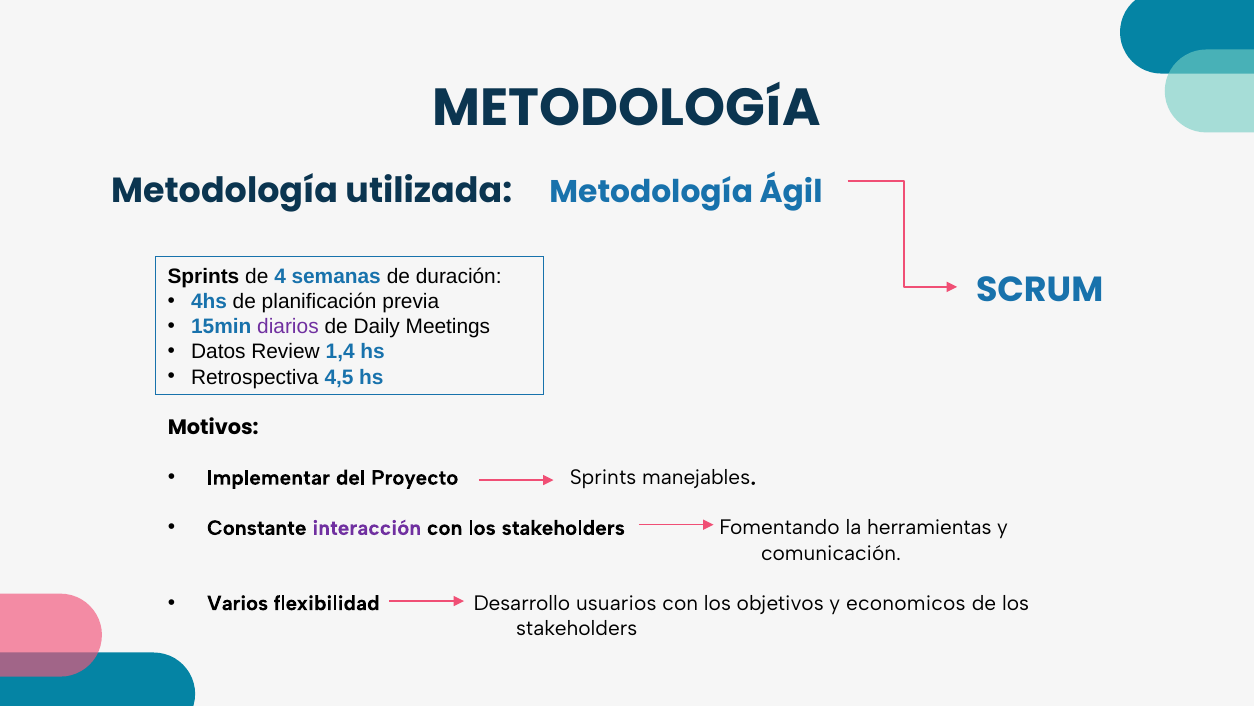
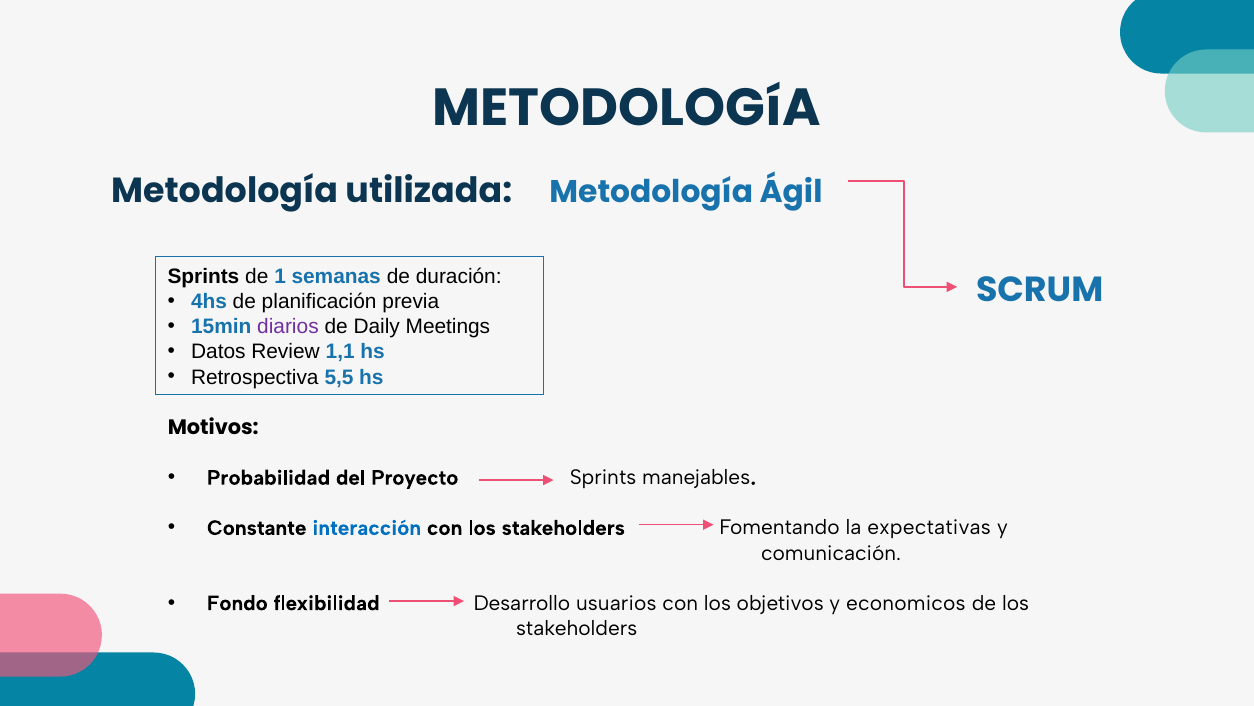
4: 4 -> 1 (280, 277)
1,4: 1,4 -> 1,1 (340, 352)
4,5: 4,5 -> 5,5 (339, 377)
Implementar: Implementar -> Probabilidad (269, 477)
interacción colour: purple -> blue (367, 528)
herramientas: herramientas -> expectativas (929, 528)
Varios: Varios -> Fondo (237, 603)
